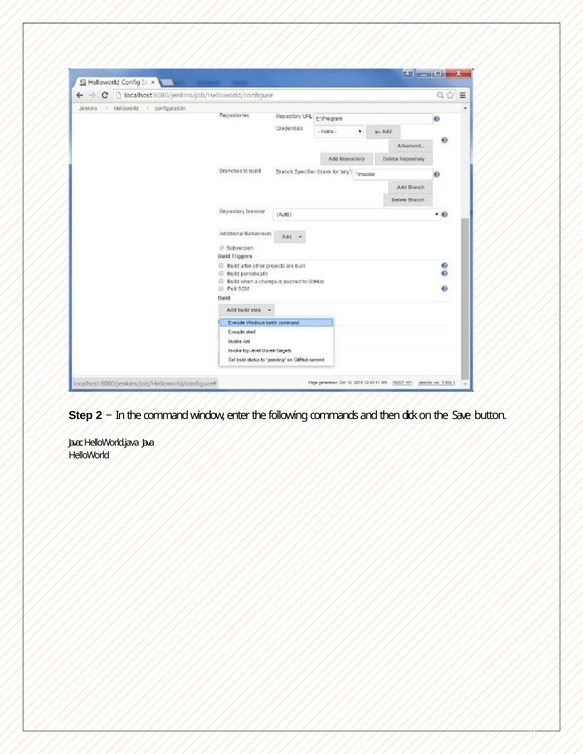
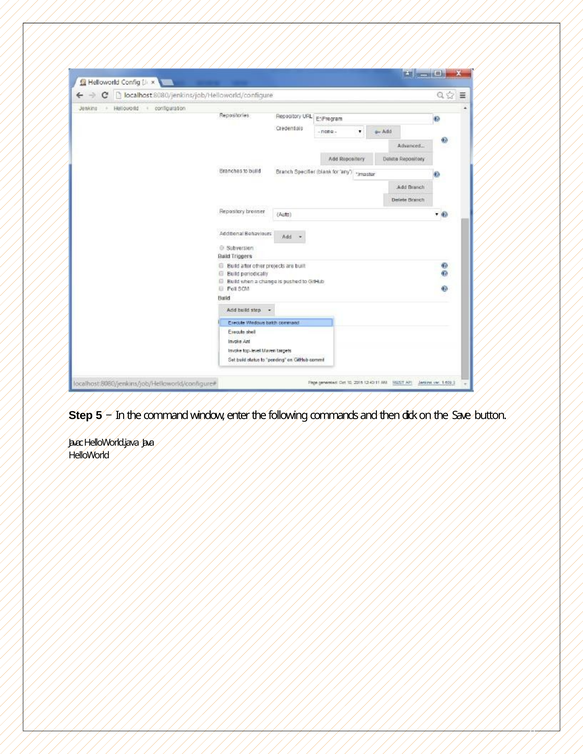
2: 2 -> 5 (99, 416)
